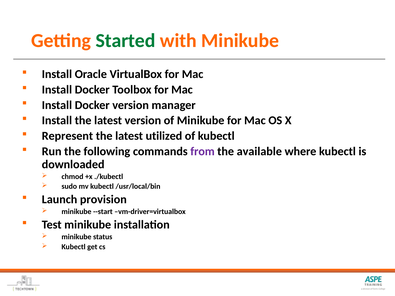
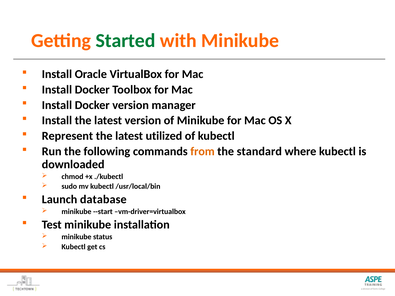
from colour: purple -> orange (202, 151)
available: available -> standard (259, 151)
provision: provision -> database (103, 200)
